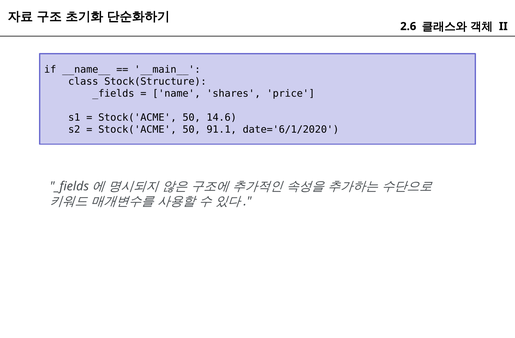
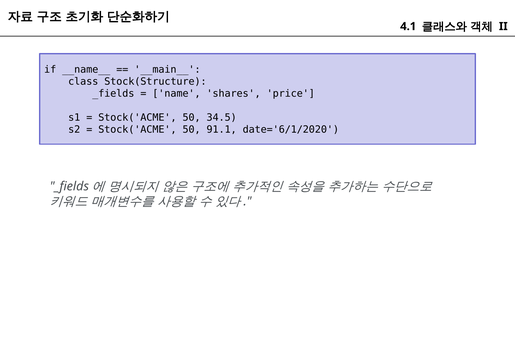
2.6: 2.6 -> 4.1 (408, 26)
14.6: 14.6 -> 34.5 (222, 118)
